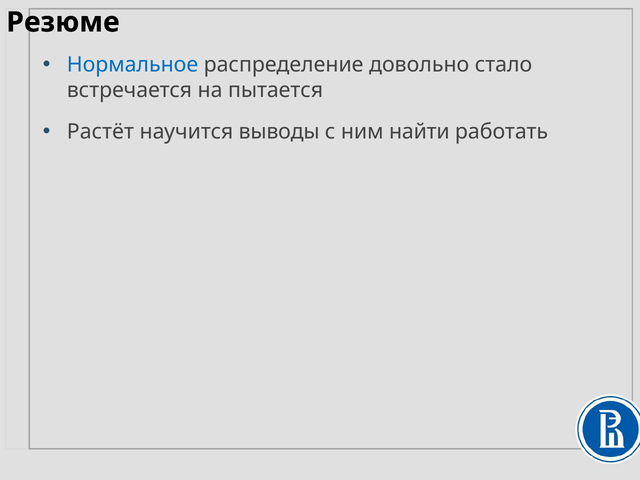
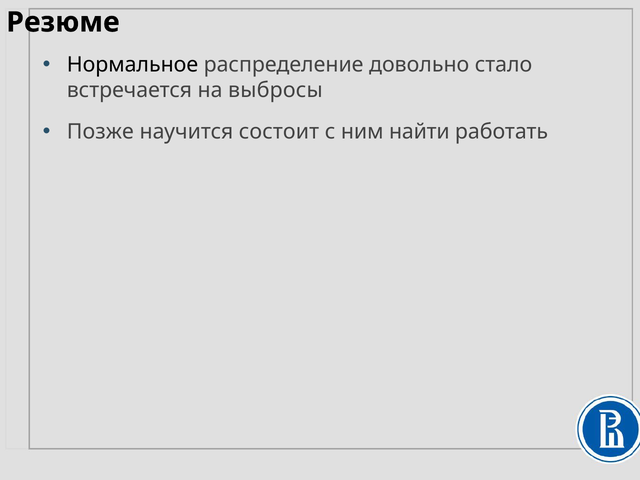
Нормальное colour: blue -> black (132, 65)
пытается: пытается -> выбросы (275, 90)
Растёт: Растёт -> Позже (100, 132)
выводы: выводы -> состоит (279, 132)
